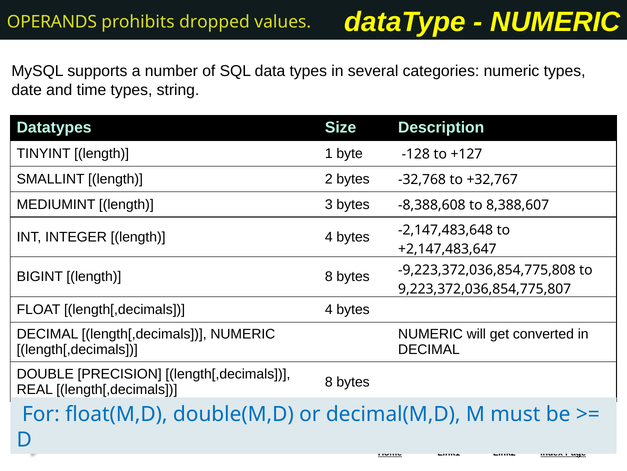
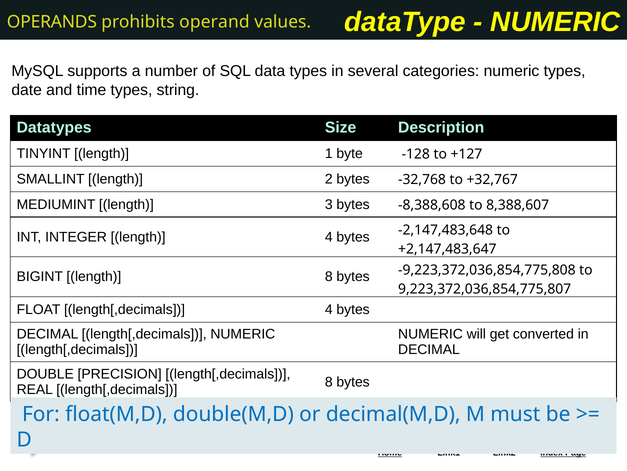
dropped: dropped -> operand (214, 22)
